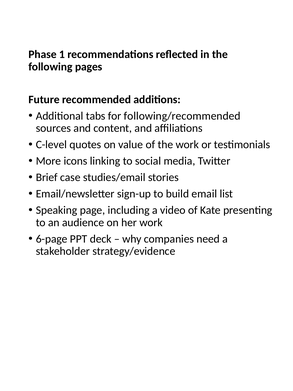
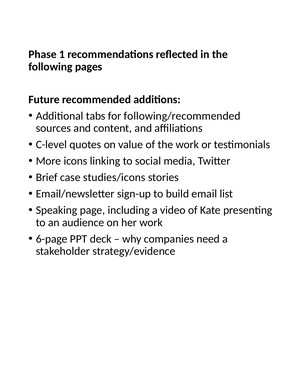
studies/email: studies/email -> studies/icons (114, 177)
